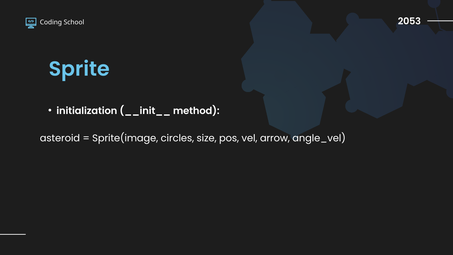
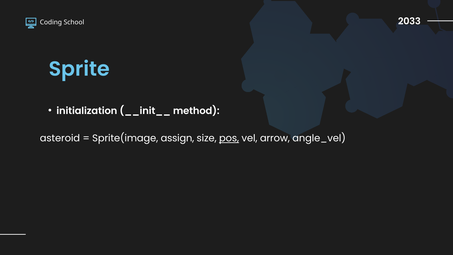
2053: 2053 -> 2033 (409, 21)
circles: circles -> assign (177, 138)
pos underline: none -> present (229, 138)
